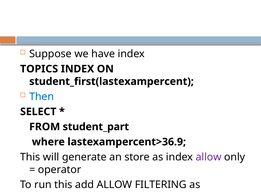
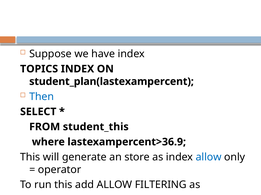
student_first(lastexampercent: student_first(lastexampercent -> student_plan(lastexampercent (112, 82)
student_part: student_part -> student_this (96, 127)
allow colour: purple -> blue (209, 158)
